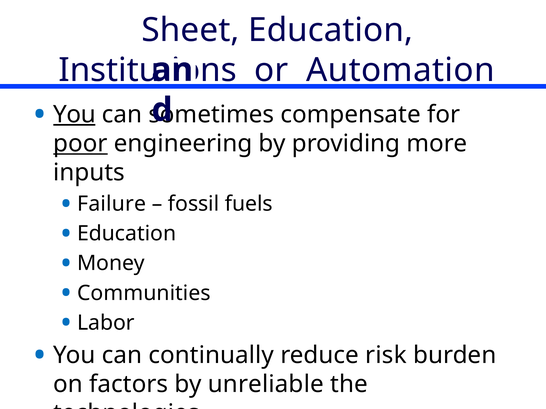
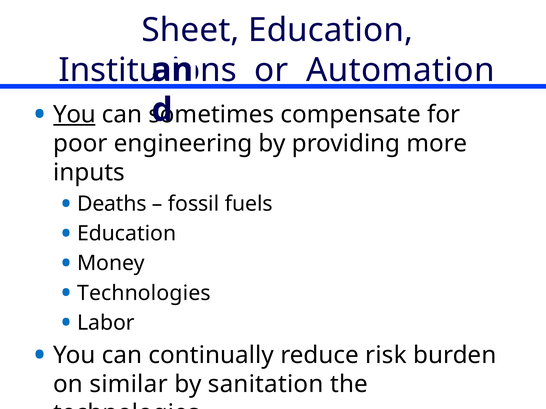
poor underline: present -> none (80, 144)
Failure: Failure -> Deaths (112, 204)
Communities: Communities -> Technologies (144, 293)
on factors: factors -> similar (129, 385)
unreliable: unreliable -> sanitation (266, 385)
